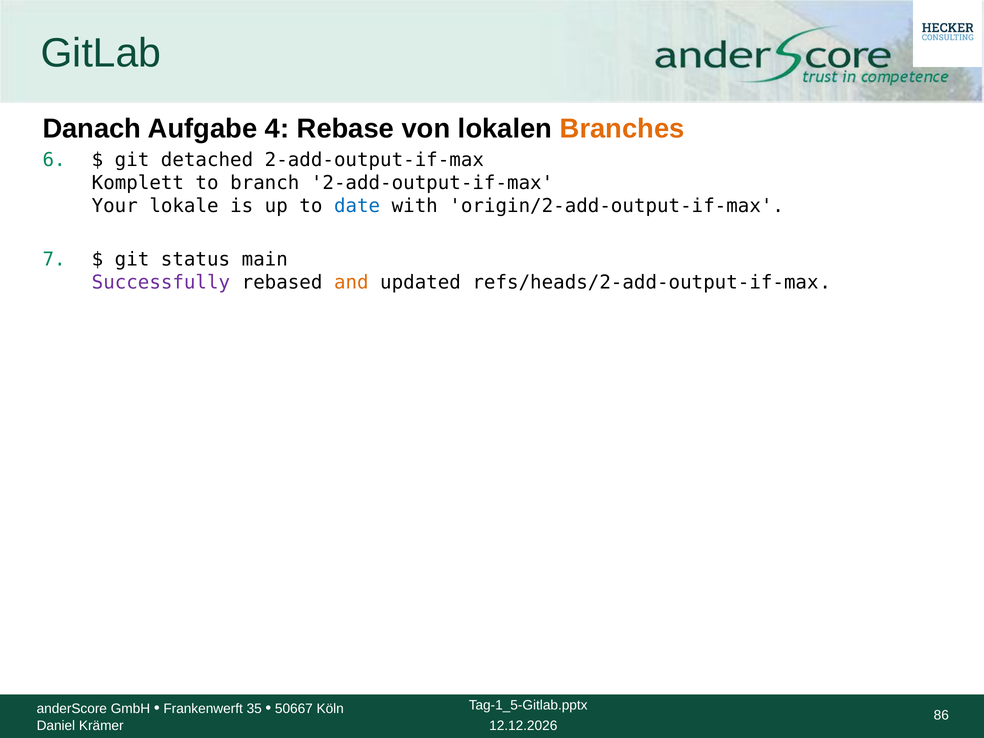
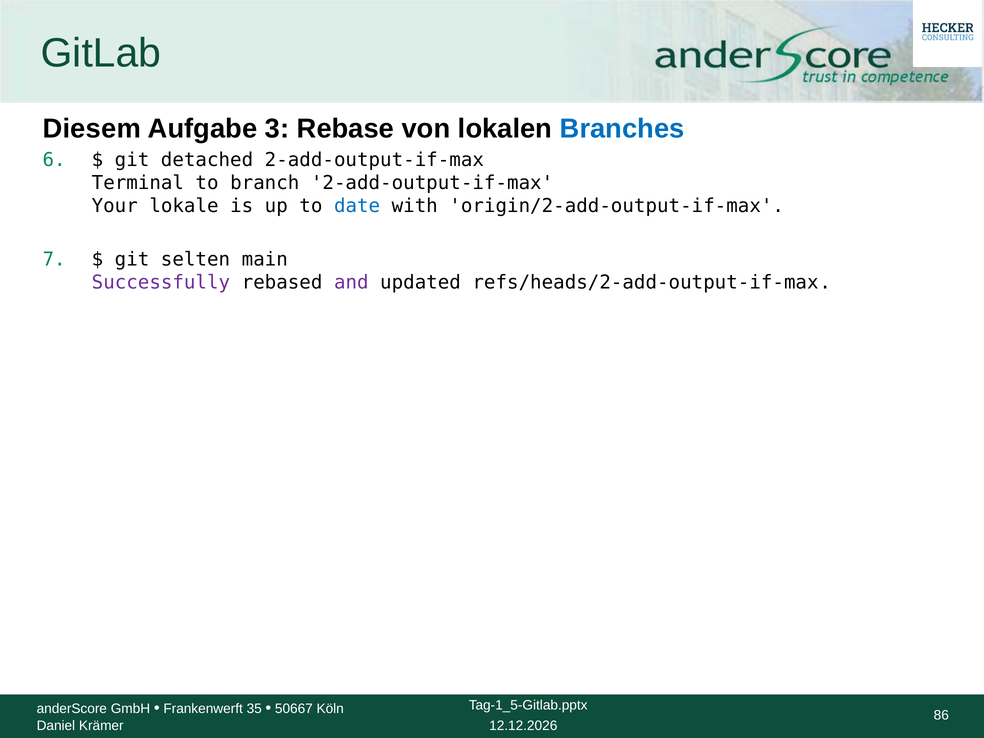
Danach: Danach -> Diesem (92, 129)
4: 4 -> 3 (277, 129)
Branches colour: orange -> blue (622, 129)
Komplett: Komplett -> Terminal (138, 183)
status: status -> selten (195, 260)
and colour: orange -> purple (351, 283)
